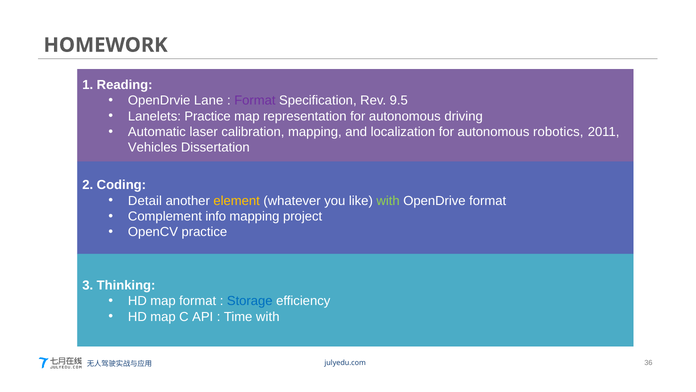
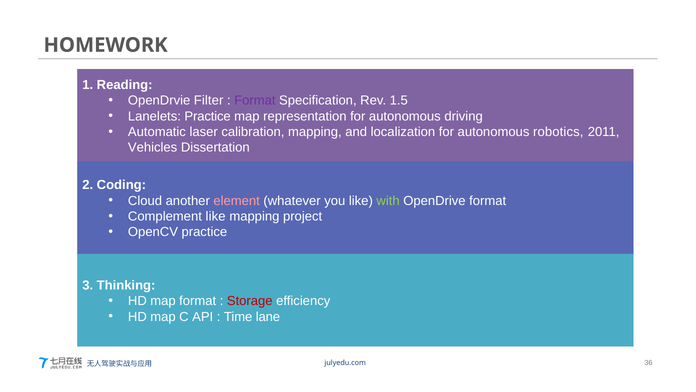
Lane: Lane -> Filter (209, 100)
9.5: 9.5 -> 1.5 (399, 100)
Detail: Detail -> Cloud (145, 201)
element colour: yellow -> pink (237, 201)
Complement info: info -> like (216, 216)
Storage colour: blue -> red (250, 301)
Time with: with -> lane (268, 316)
